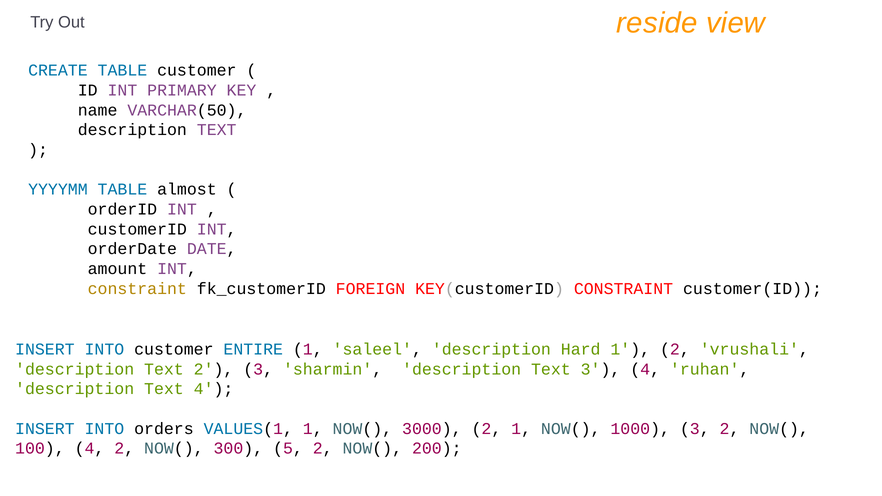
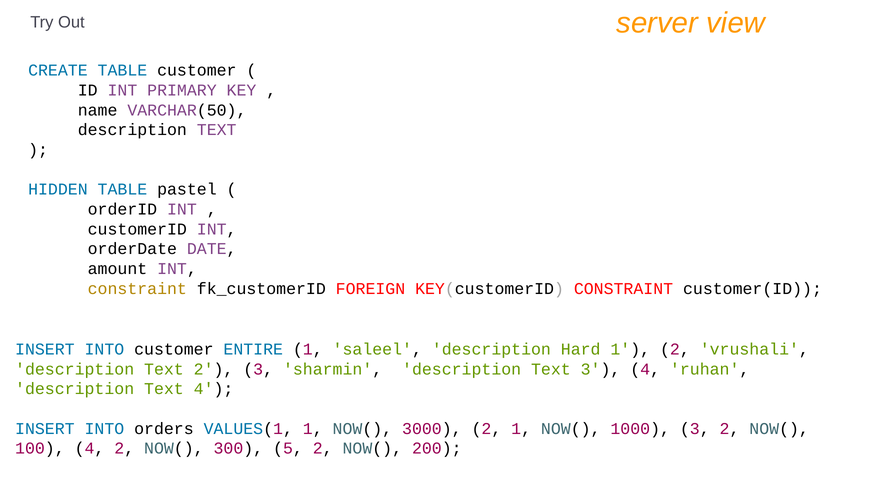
reside: reside -> server (657, 23)
YYYYMM: YYYYMM -> HIDDEN (58, 190)
almost: almost -> pastel (187, 190)
